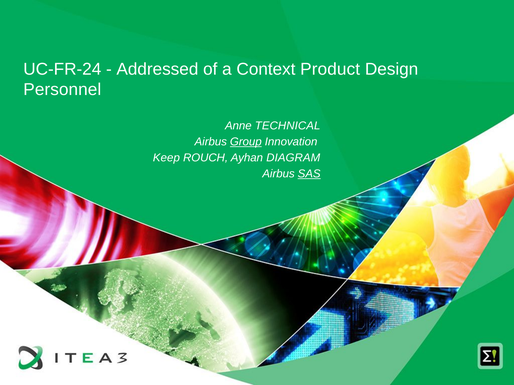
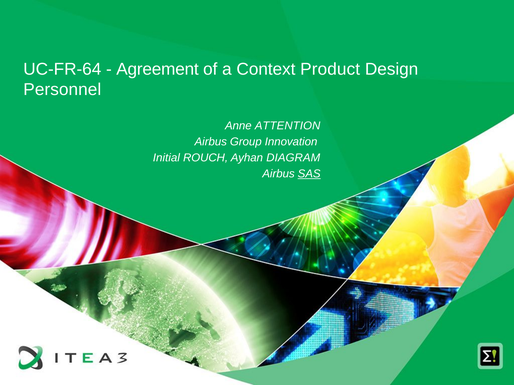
UC-FR-24: UC-FR-24 -> UC-FR-64 (62, 69)
Addressed: Addressed -> Agreement (158, 69)
TECHNICAL: TECHNICAL -> ATTENTION (288, 126)
Group underline: present -> none (246, 142)
Keep: Keep -> Initial (166, 158)
